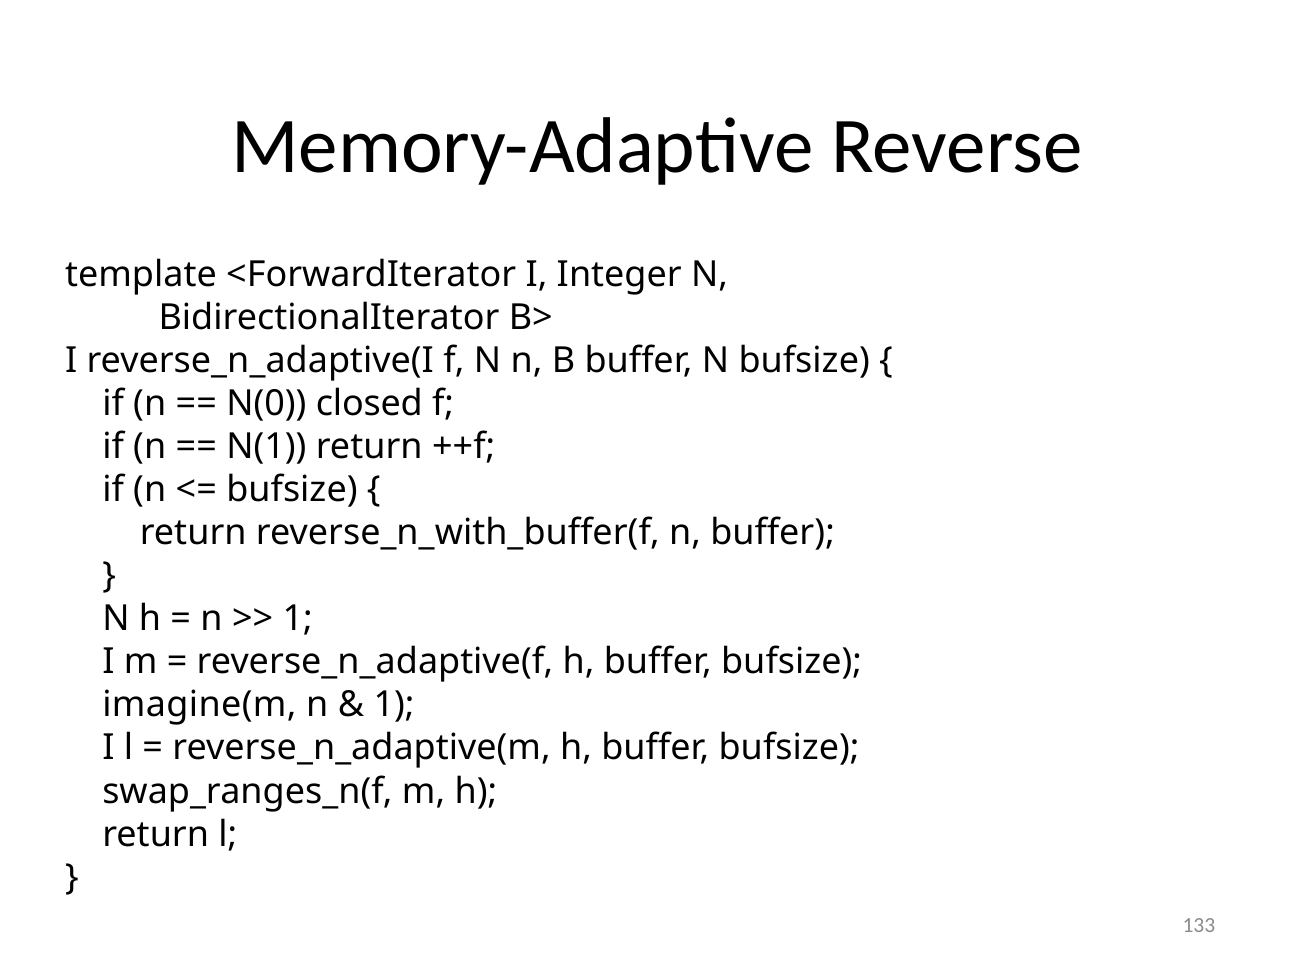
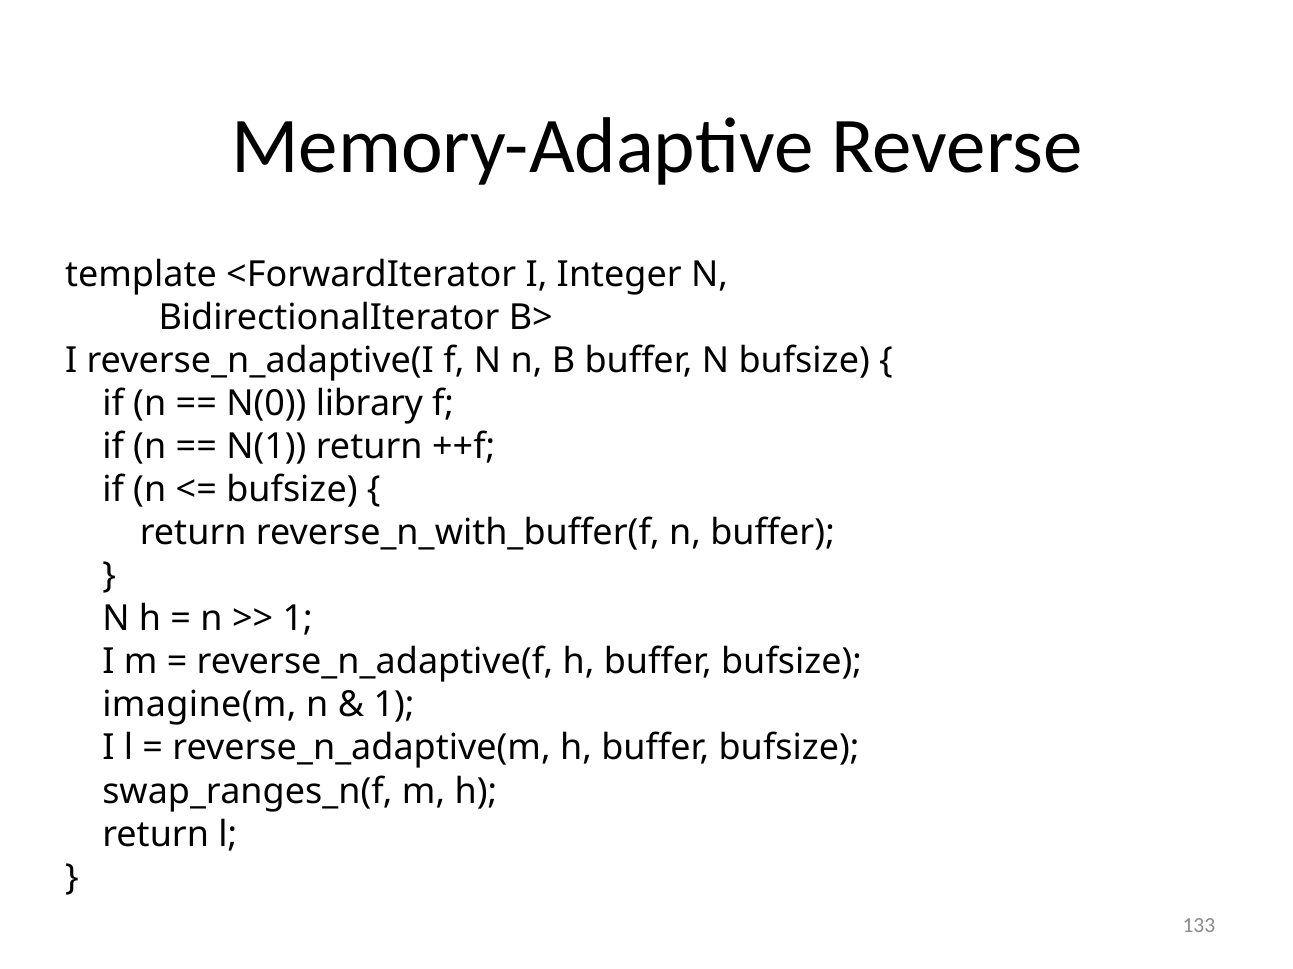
closed: closed -> library (369, 404)
